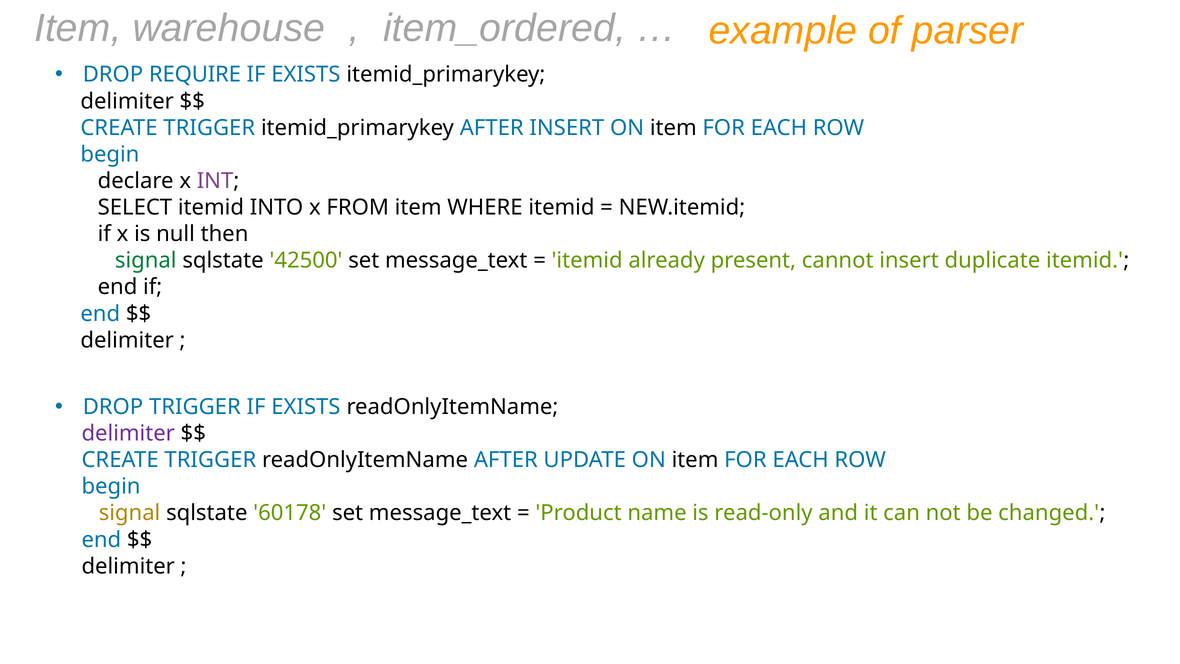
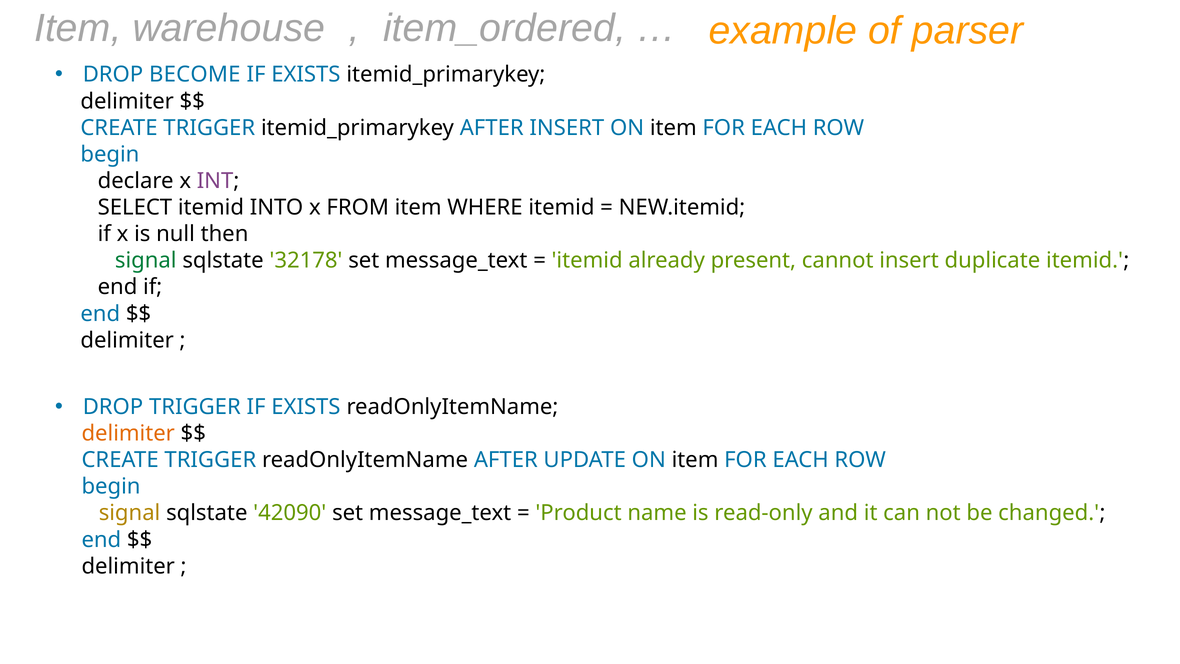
REQUIRE: REQUIRE -> BECOME (195, 75)
42500: 42500 -> 32178 (306, 260)
delimiter colour: purple -> orange (128, 433)
60178: 60178 -> 42090 (290, 513)
